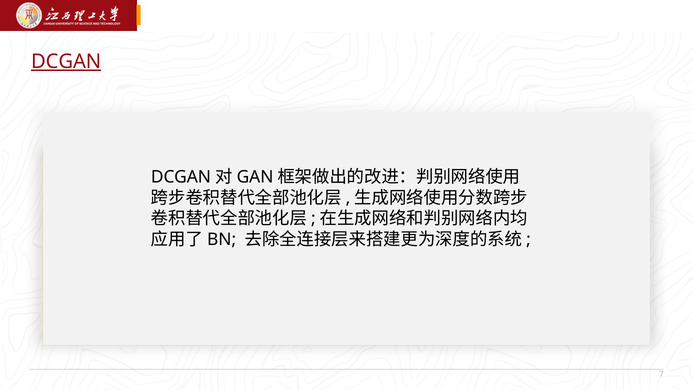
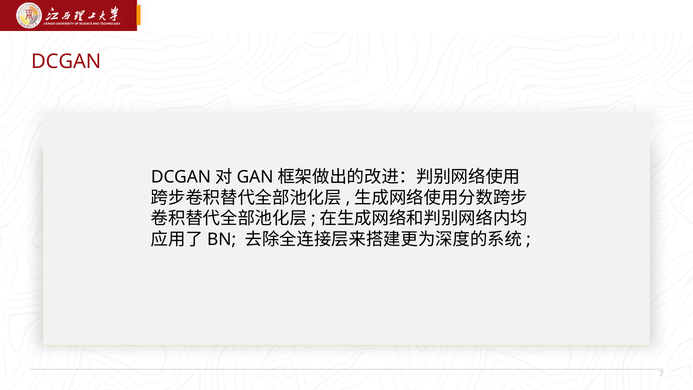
DCGAN underline: present -> none (66, 62)
